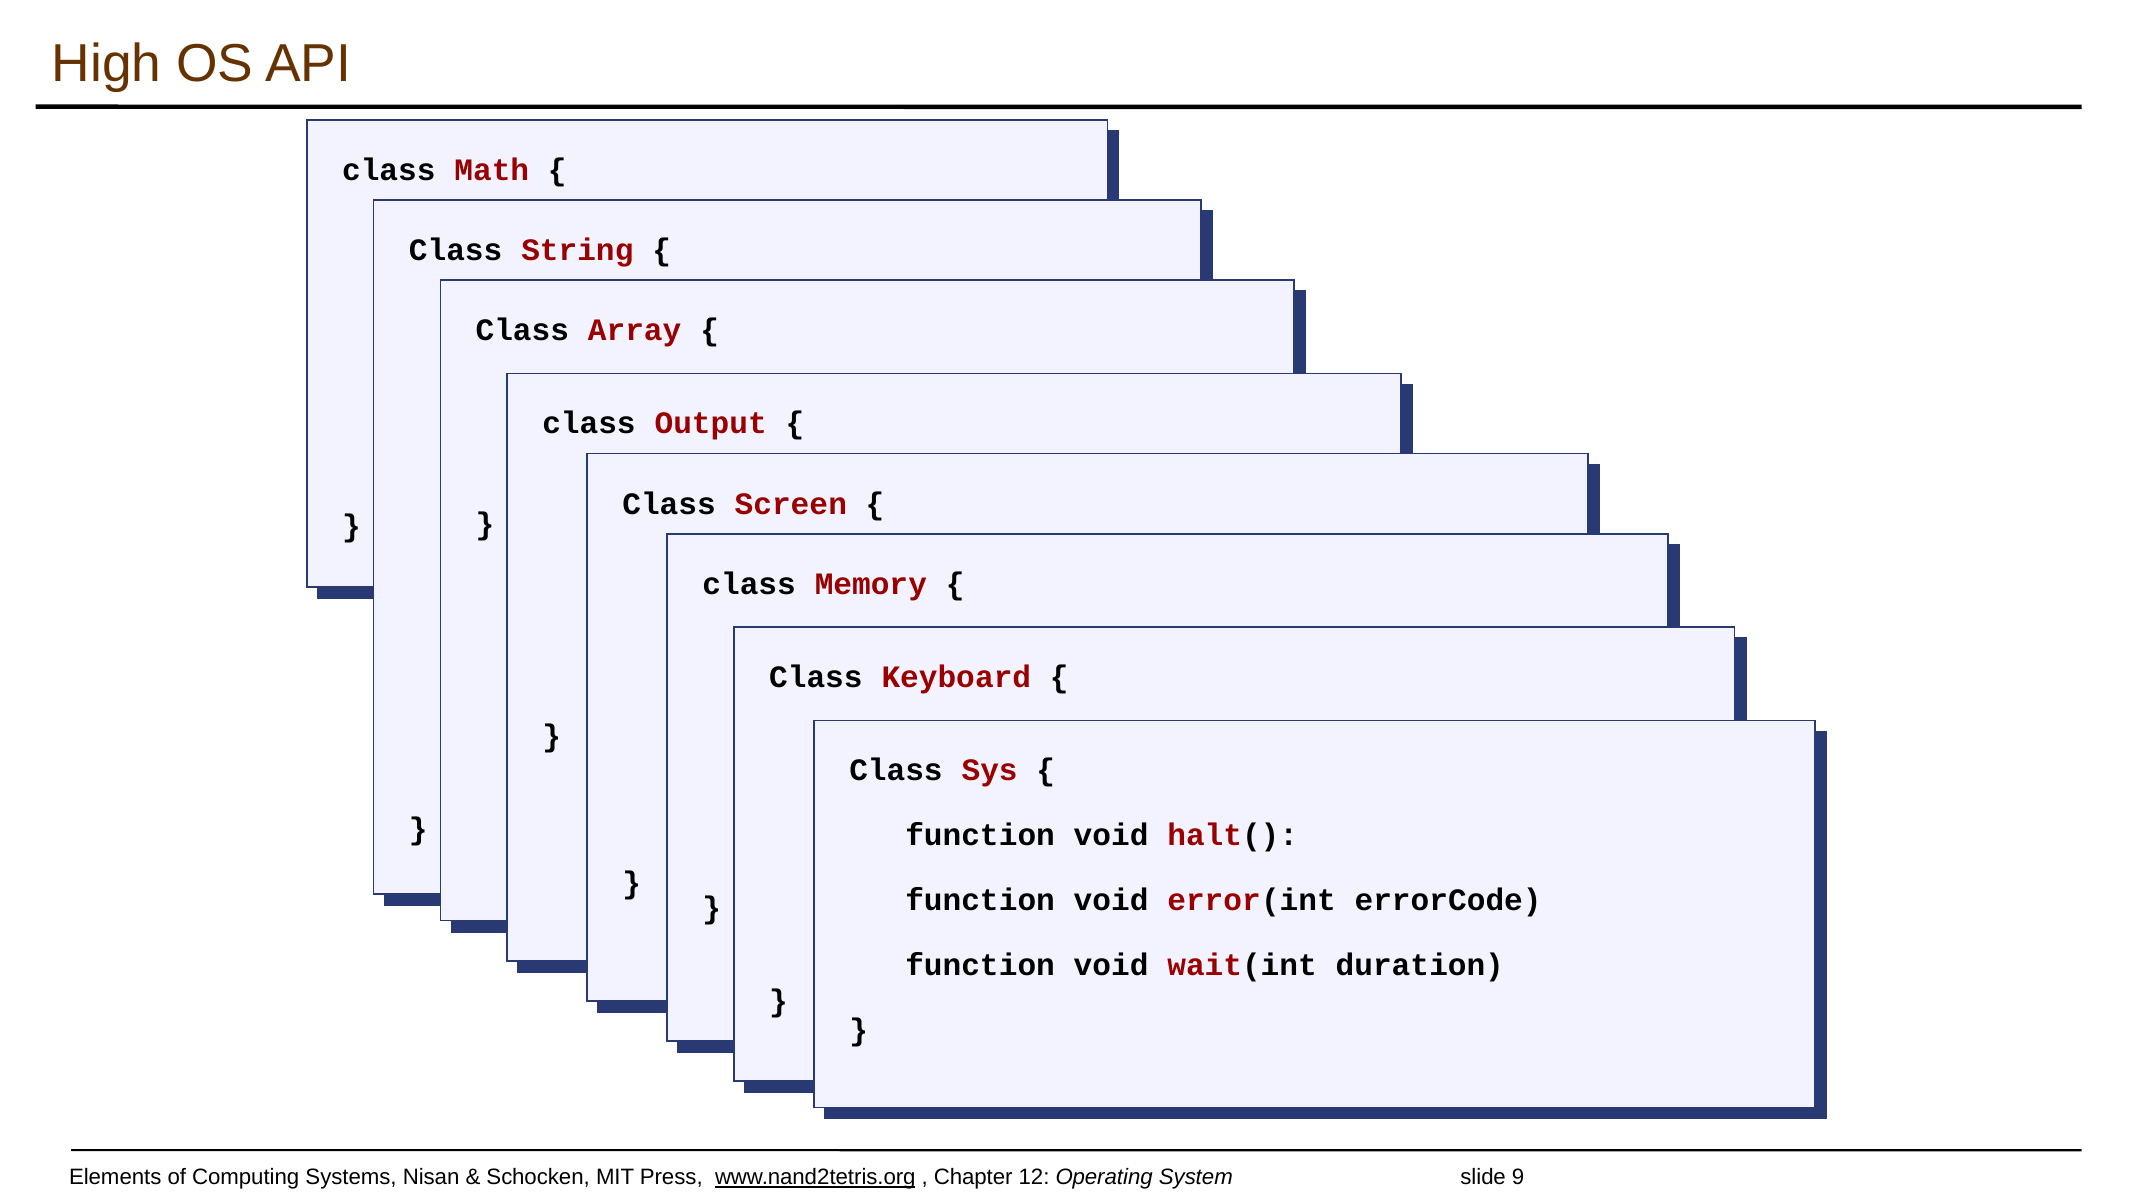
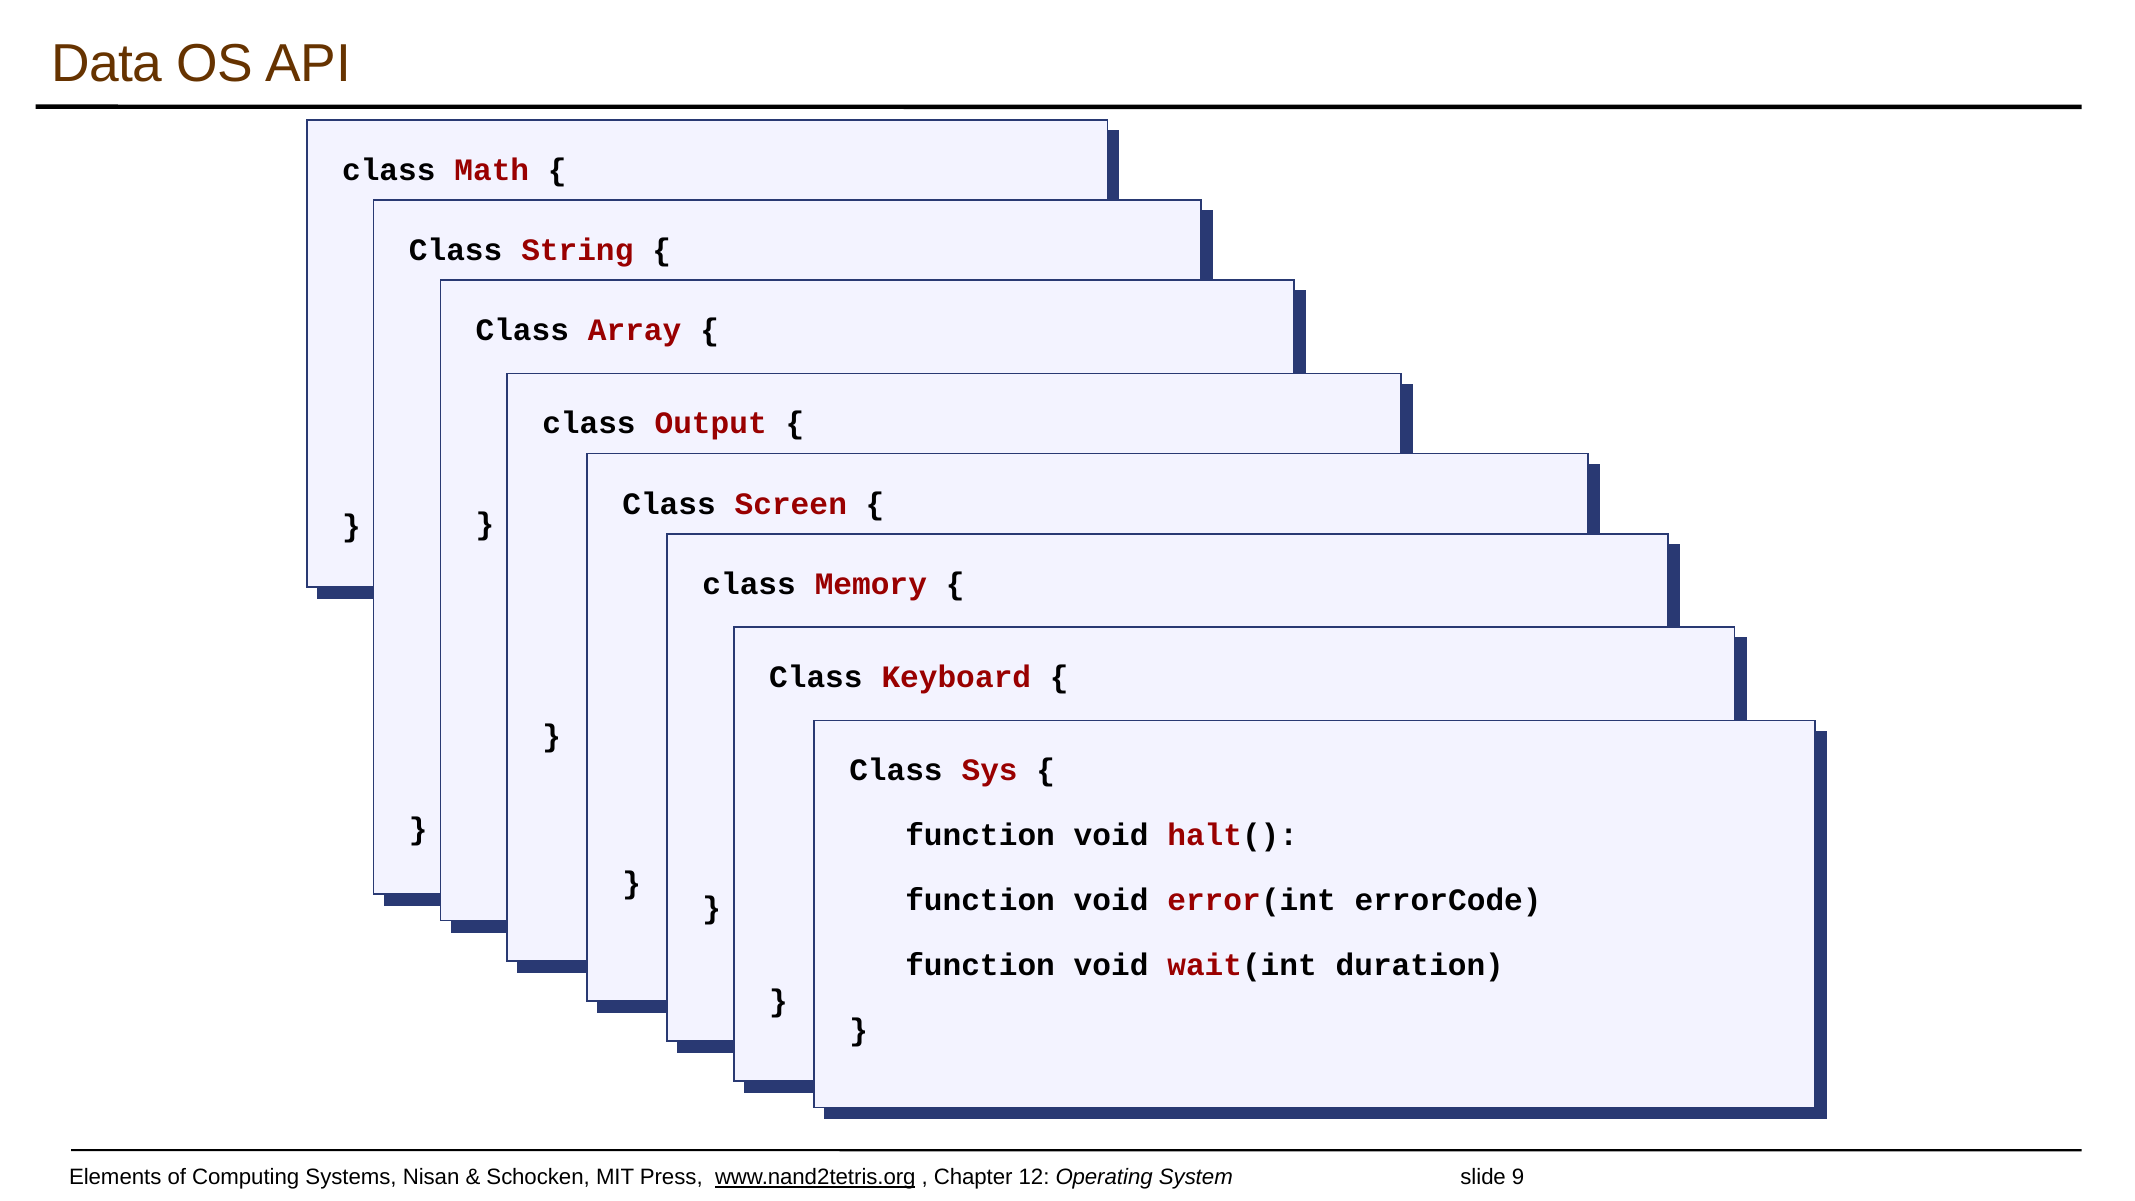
High: High -> Data (107, 64)
